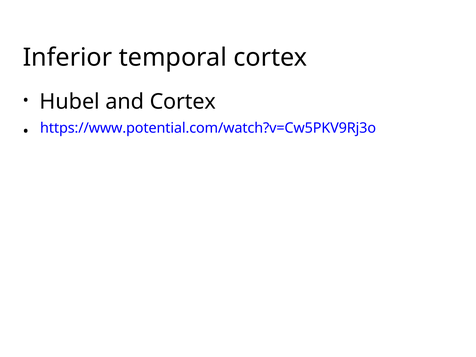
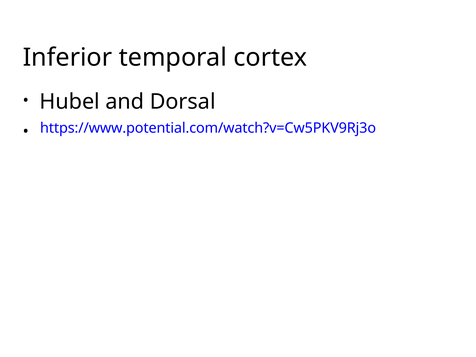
and Cortex: Cortex -> Dorsal (183, 102)
